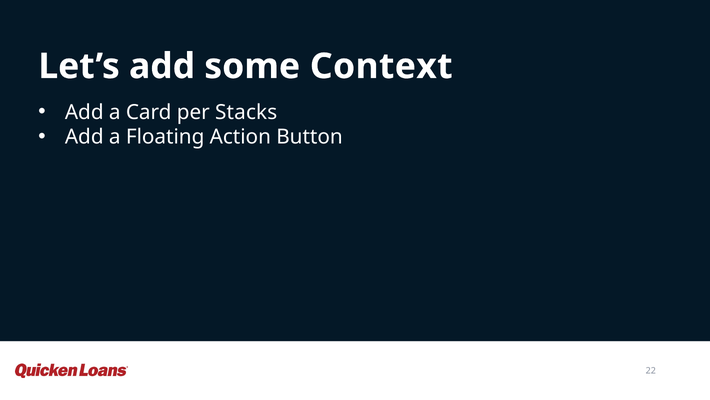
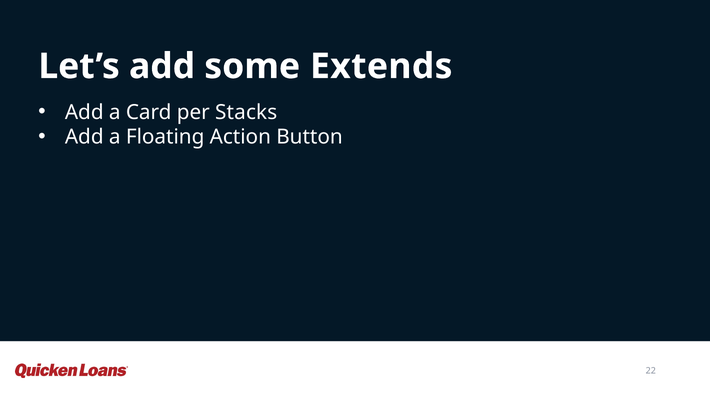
Context: Context -> Extends (381, 66)
